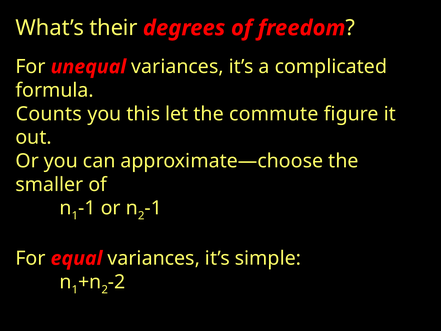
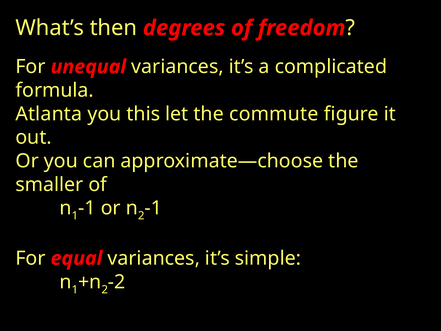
their: their -> then (113, 28)
Counts: Counts -> Atlanta (49, 114)
